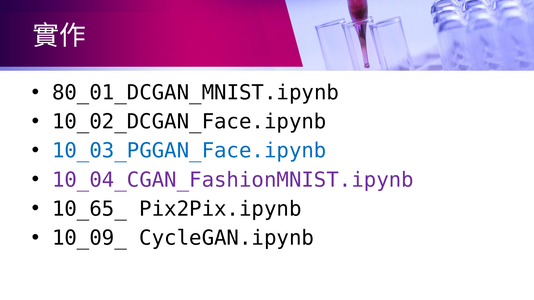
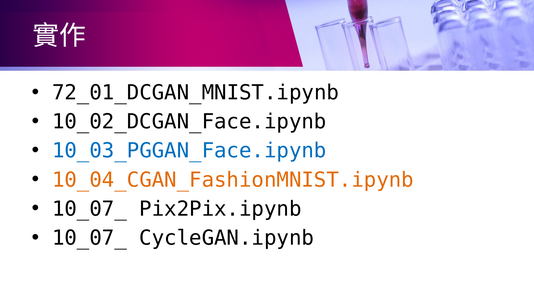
80_01_DCGAN_MNIST.ipynb: 80_01_DCGAN_MNIST.ipynb -> 72_01_DCGAN_MNIST.ipynb (196, 93)
10_04_CGAN_FashionMNIST.ipynb colour: purple -> orange (233, 180)
10_65_: 10_65_ -> 10_07_ (89, 209)
10_09_: 10_09_ -> 10_07_ (89, 238)
